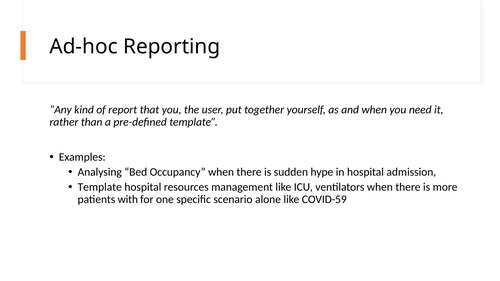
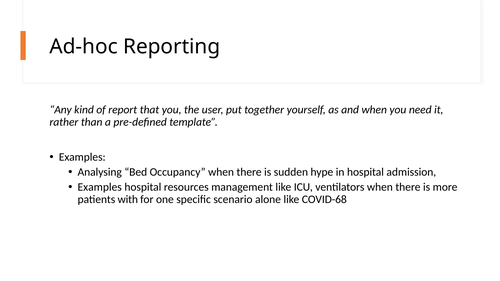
Template: Template -> Examples (100, 187)
COVID-59: COVID-59 -> COVID-68 (324, 200)
